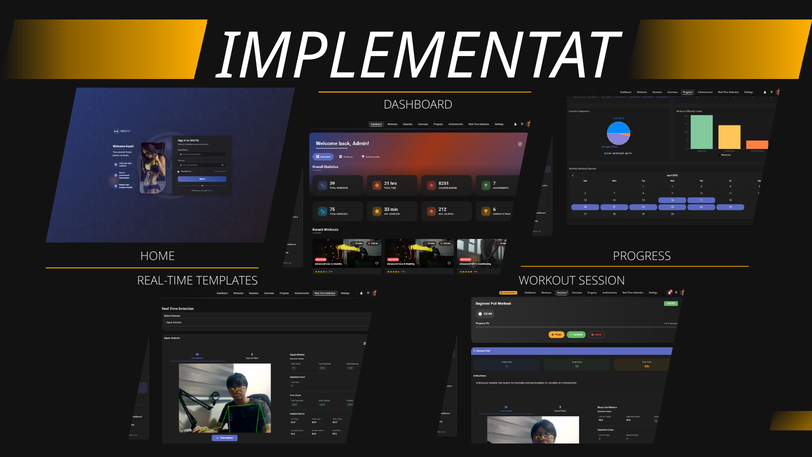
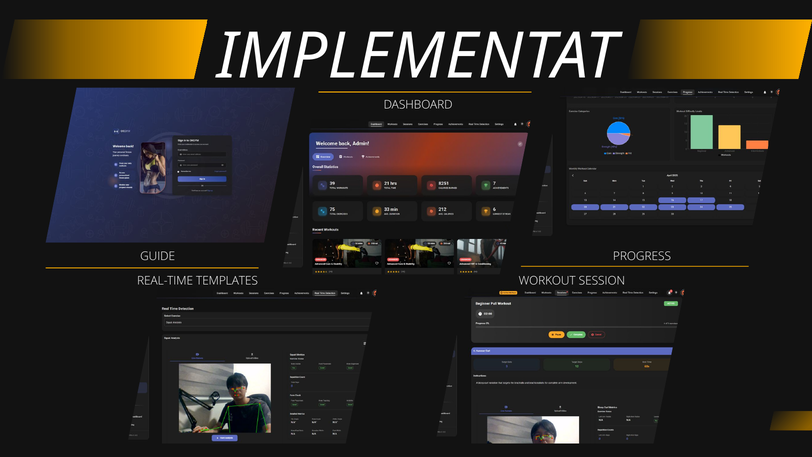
HOME: HOME -> GUIDE (158, 256)
